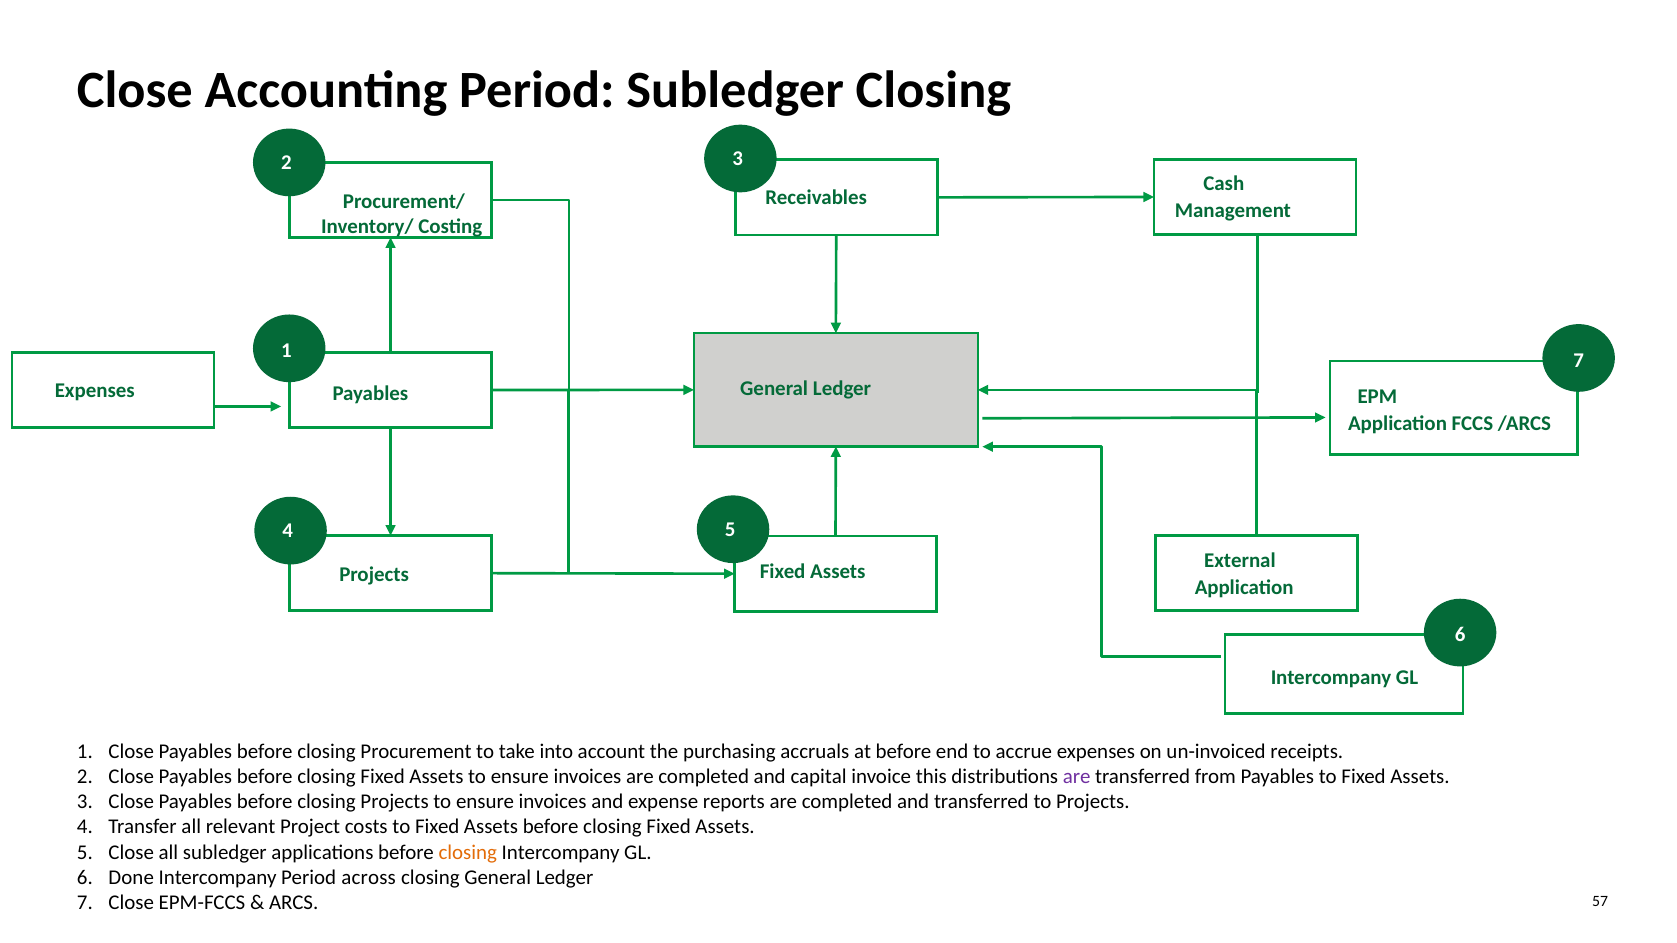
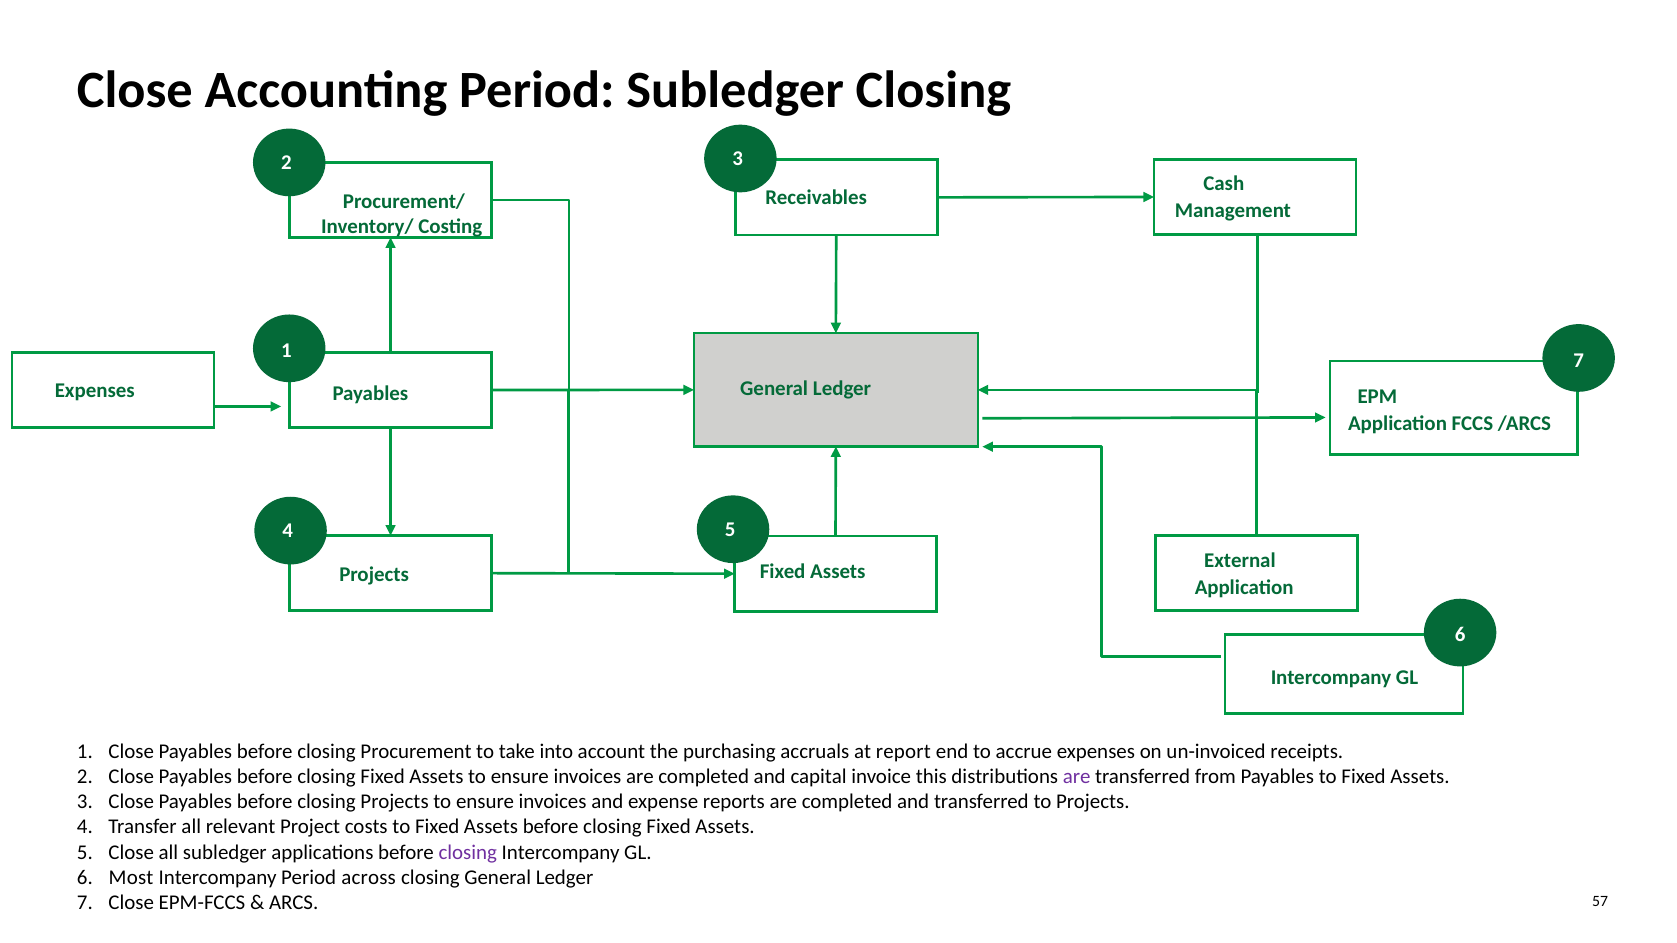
at before: before -> report (903, 752)
closing colour: orange -> purple (468, 852)
Done: Done -> Most (131, 878)
